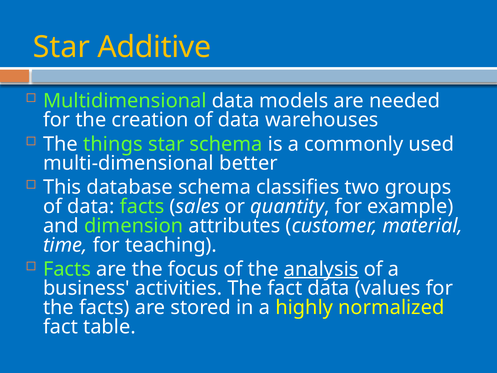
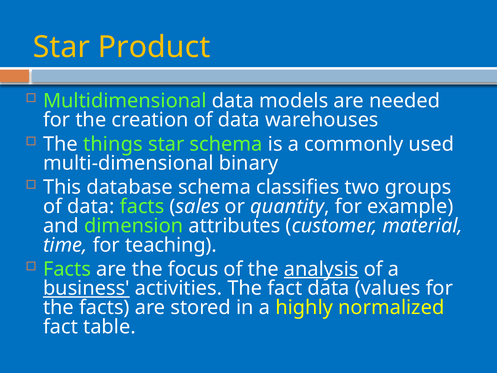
Additive: Additive -> Product (154, 47)
better: better -> binary (249, 163)
business underline: none -> present (86, 288)
